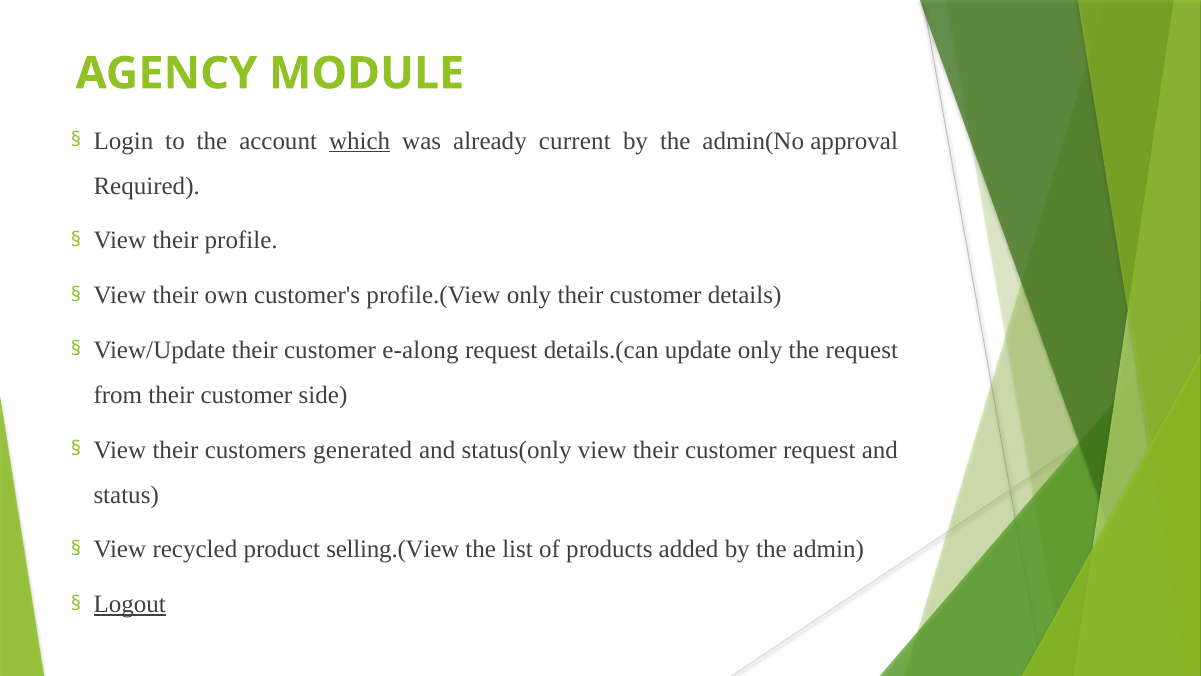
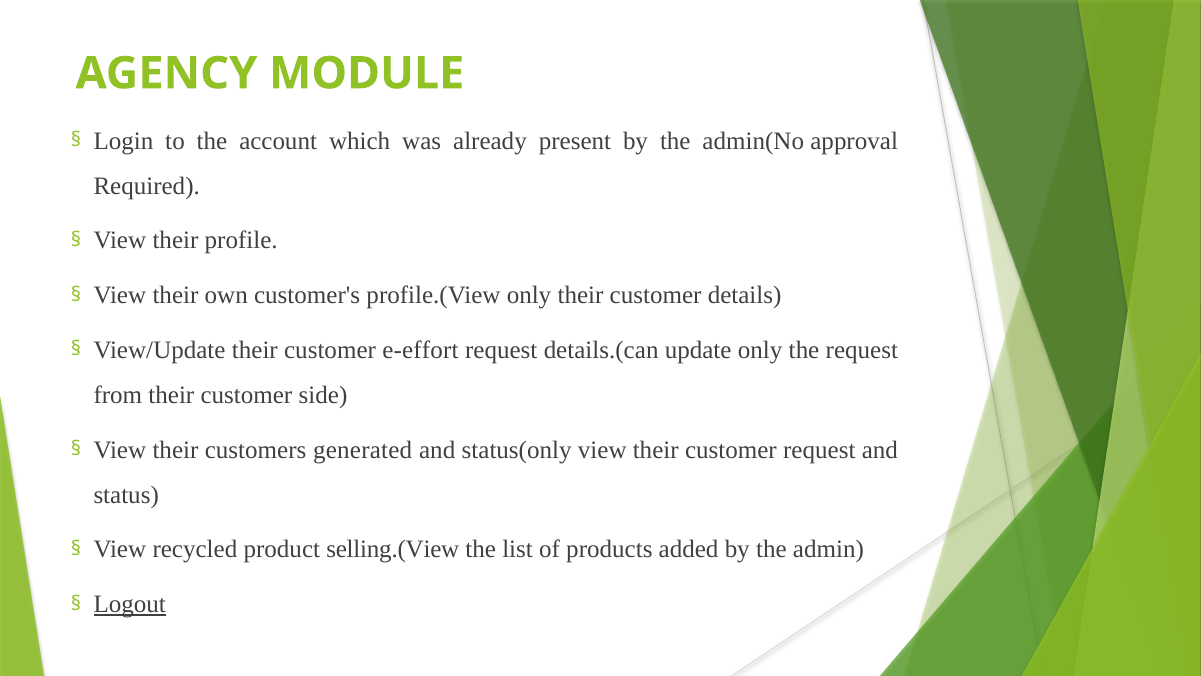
which underline: present -> none (360, 141)
current: current -> present (575, 141)
e-along: e-along -> e-effort (420, 350)
